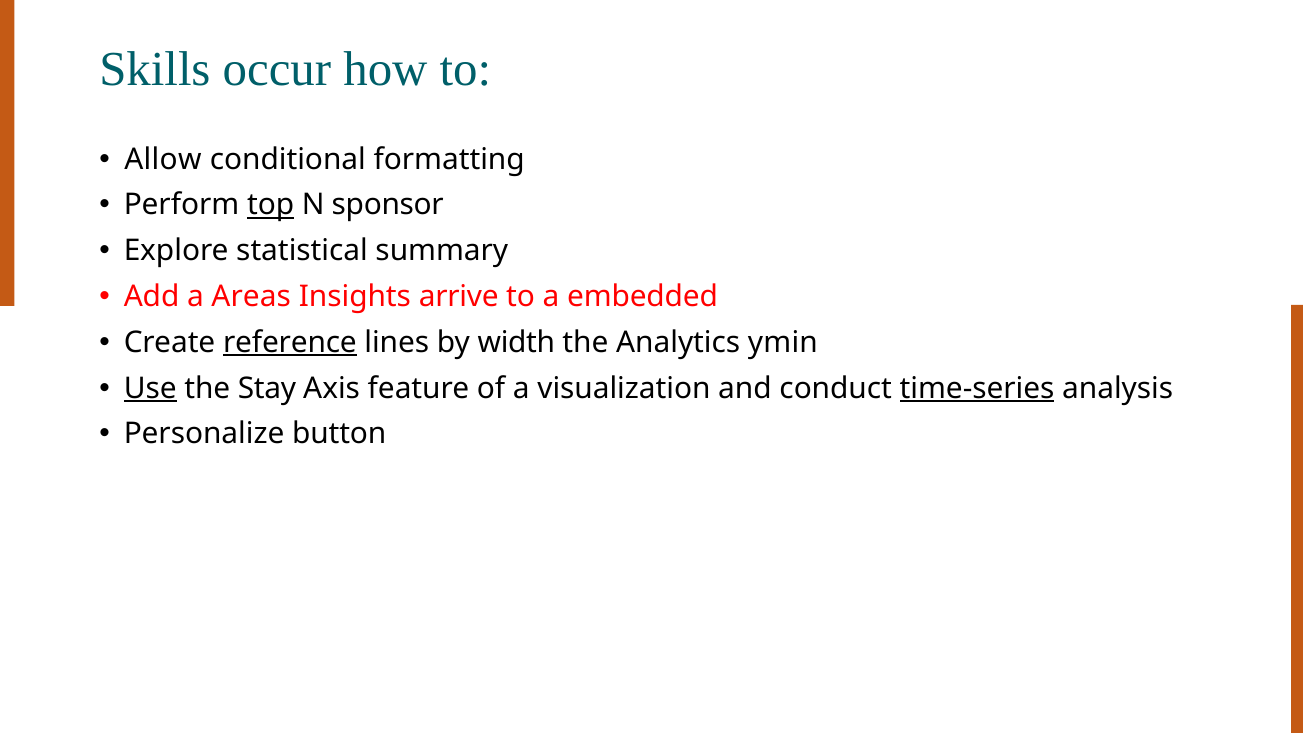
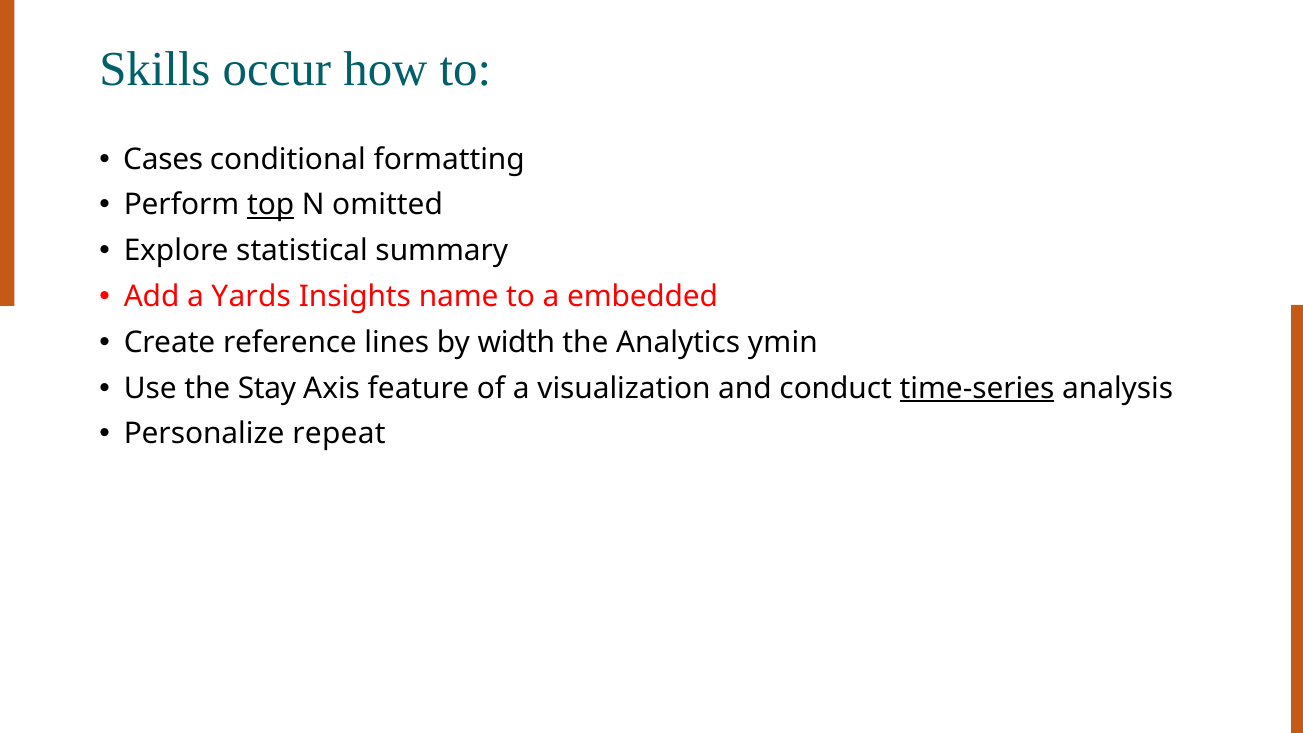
Allow: Allow -> Cases (163, 159)
sponsor: sponsor -> omitted (388, 205)
Areas: Areas -> Yards (251, 297)
arrive: arrive -> name (459, 297)
reference underline: present -> none (290, 342)
Use underline: present -> none (150, 388)
button: button -> repeat (339, 434)
